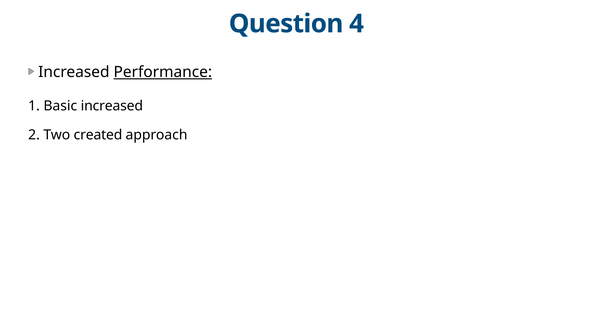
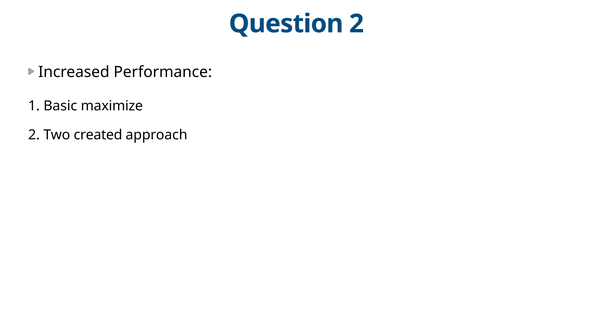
Question 4: 4 -> 2 (357, 24)
Performance underline: present -> none (163, 72)
Basic increased: increased -> maximize (112, 106)
